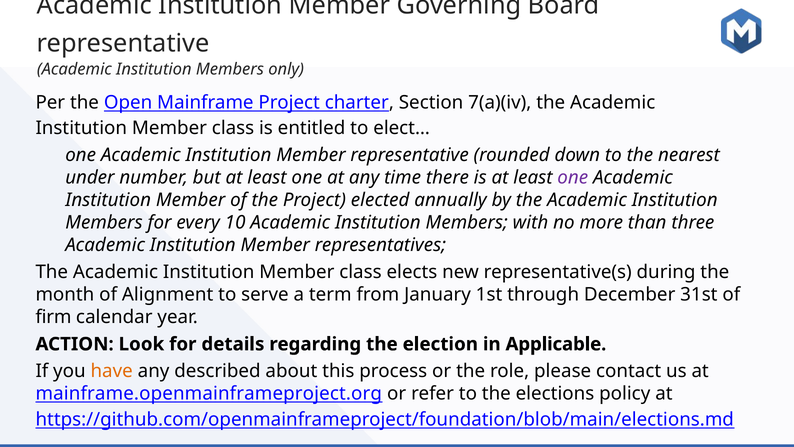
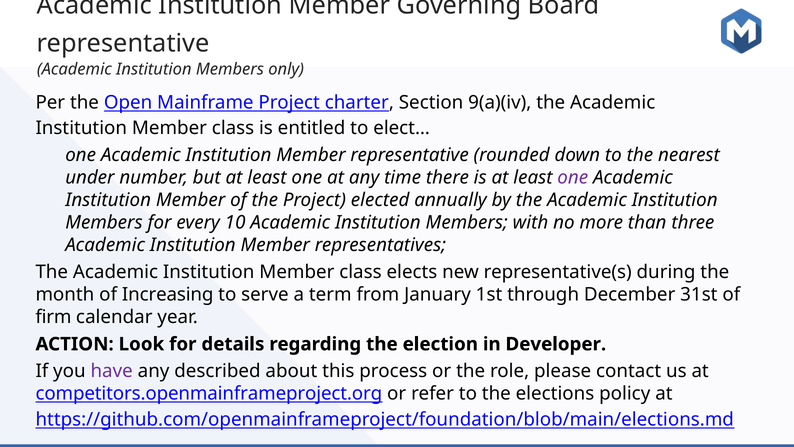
7(a)(iv: 7(a)(iv -> 9(a)(iv (500, 102)
Alignment: Alignment -> Increasing (168, 294)
Applicable: Applicable -> Developer (556, 344)
have colour: orange -> purple (112, 371)
mainframe.openmainframeproject.org: mainframe.openmainframeproject.org -> competitors.openmainframeproject.org (209, 393)
